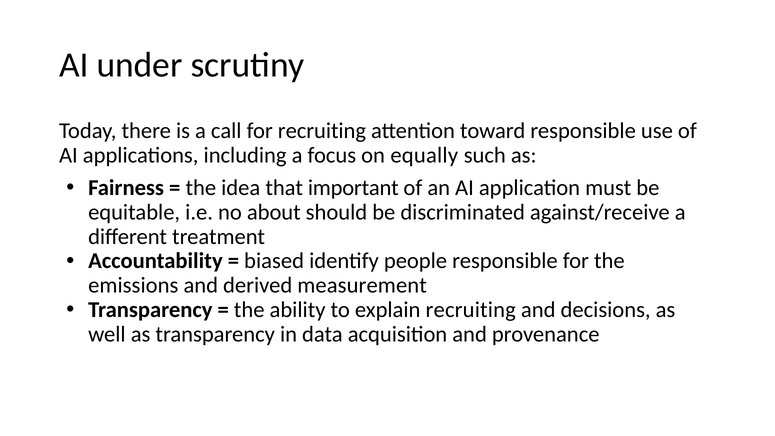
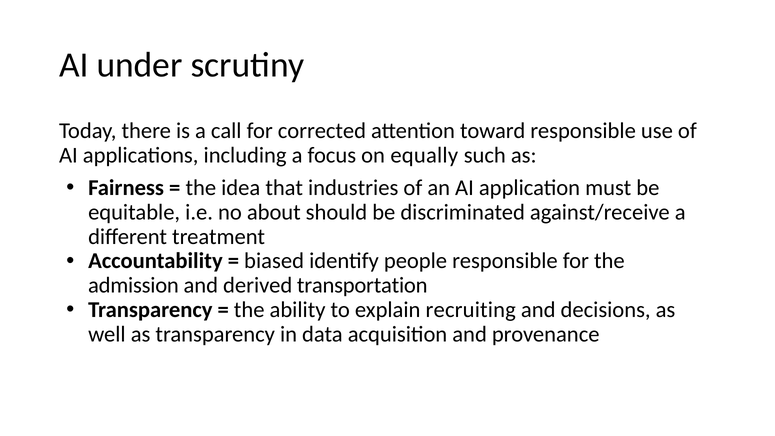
for recruiting: recruiting -> corrected (322, 131)
important: important -> industries (353, 188)
emissions: emissions -> admission (133, 285)
measurement: measurement -> transportation (362, 285)
